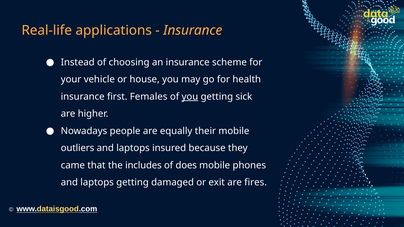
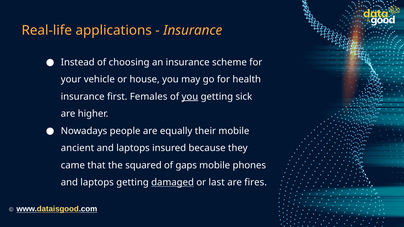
outliers: outliers -> ancient (77, 148)
includes: includes -> squared (143, 165)
does: does -> gaps (186, 165)
damaged underline: none -> present (173, 183)
exit: exit -> last (217, 183)
